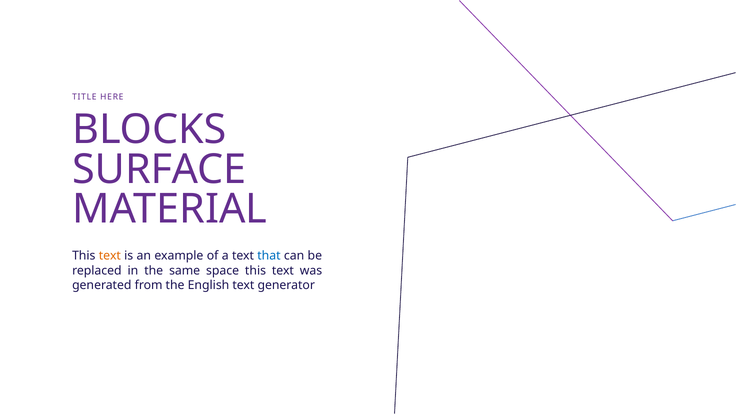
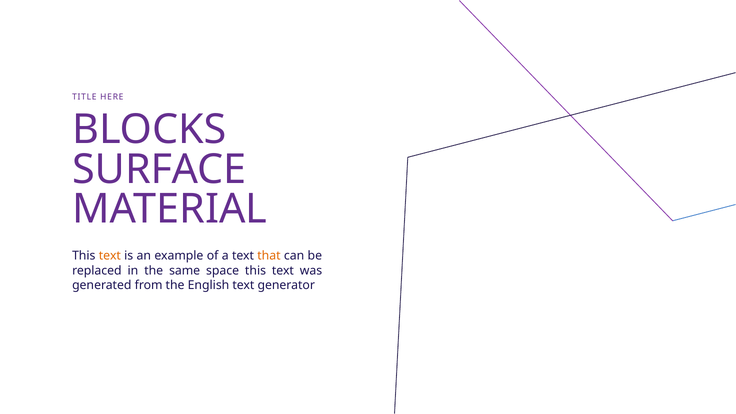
that colour: blue -> orange (269, 256)
